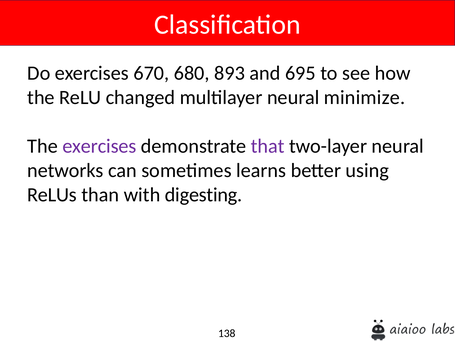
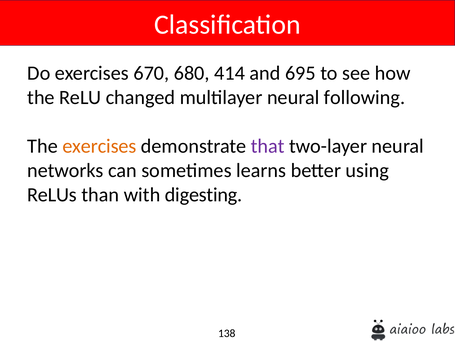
893: 893 -> 414 (230, 73)
minimize: minimize -> following (365, 98)
exercises colour: purple -> orange (99, 146)
